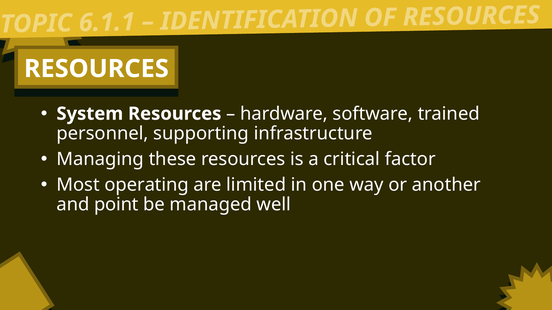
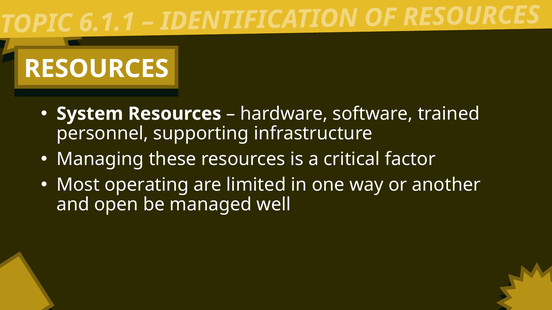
point: point -> open (116, 205)
